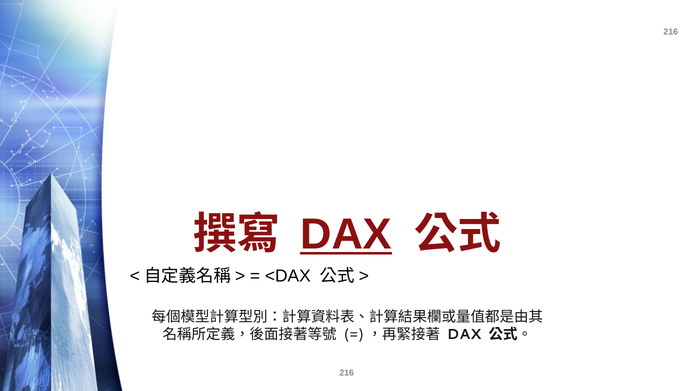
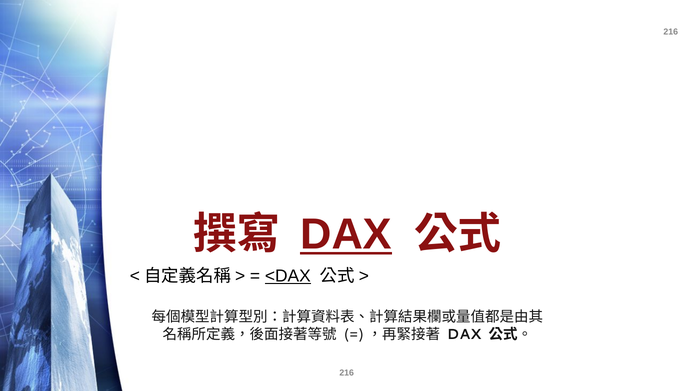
<DAX underline: none -> present (288, 276)
